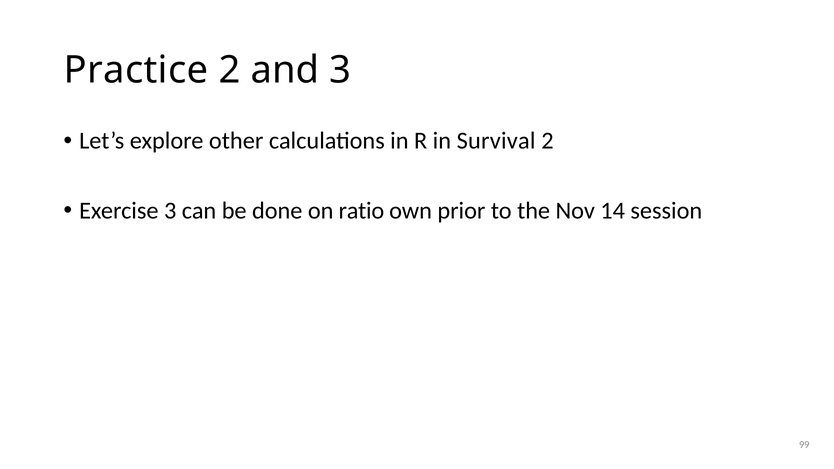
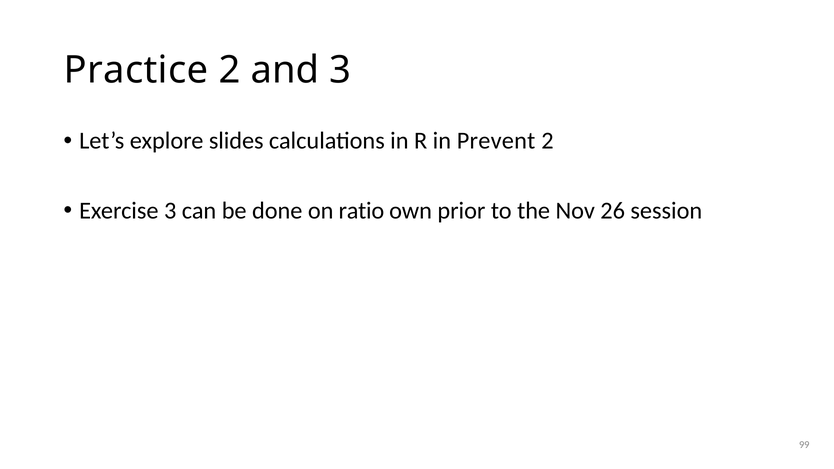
other: other -> slides (236, 141)
Survival: Survival -> Prevent (496, 141)
14: 14 -> 26 (613, 211)
